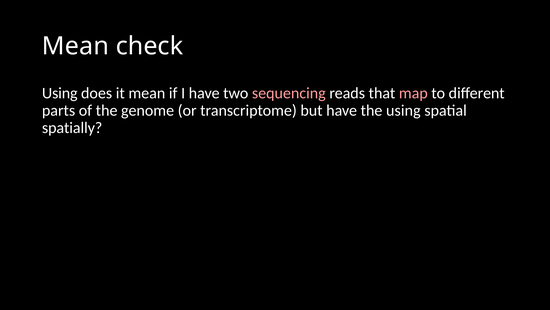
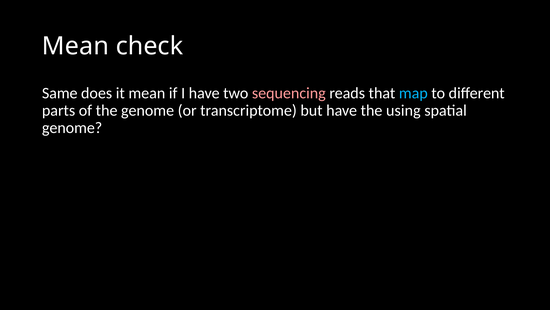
Using: Using -> Same (60, 93)
map colour: pink -> light blue (413, 93)
spatially: spatially -> genome (72, 128)
